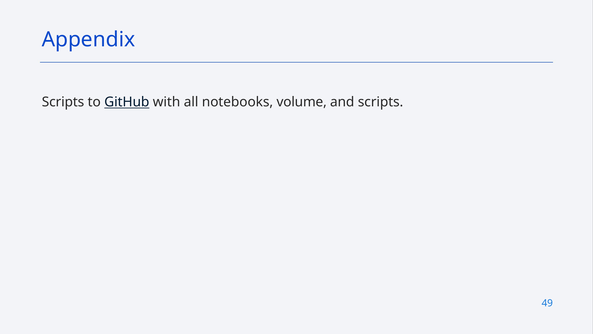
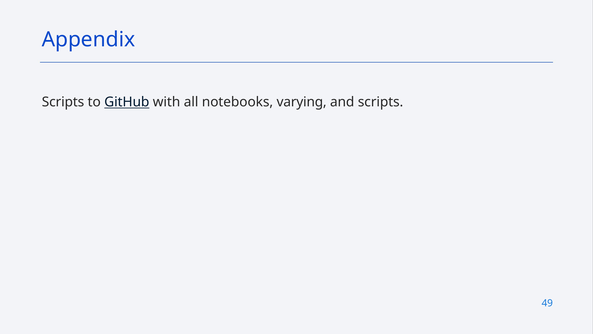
volume: volume -> varying (302, 102)
